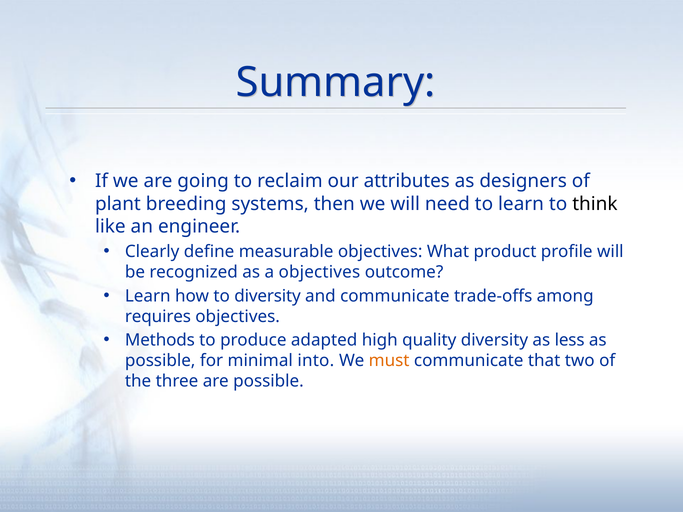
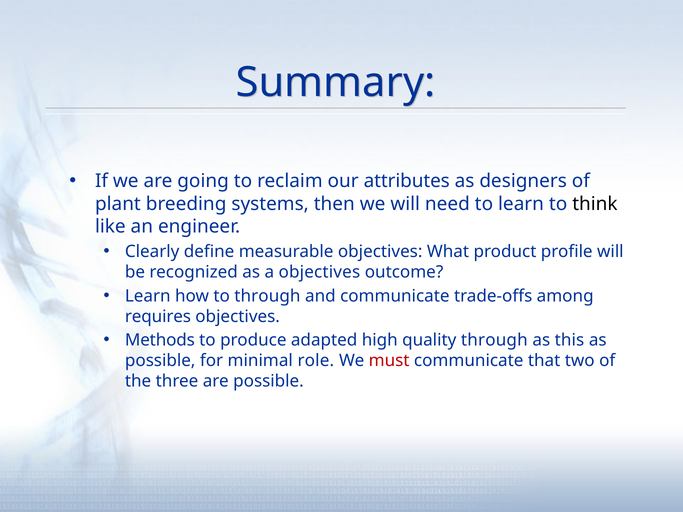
to diversity: diversity -> through (267, 296)
quality diversity: diversity -> through (494, 340)
less: less -> this (569, 340)
into: into -> role (316, 361)
must colour: orange -> red (389, 361)
